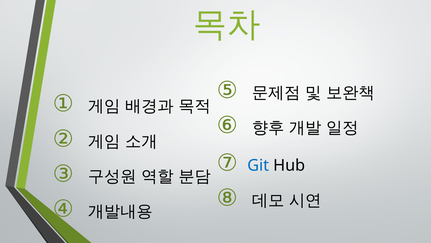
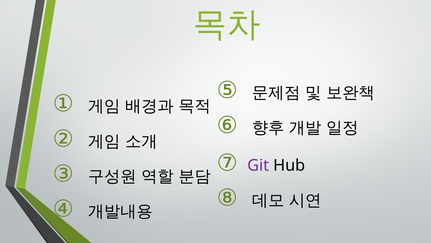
Git colour: blue -> purple (258, 165)
